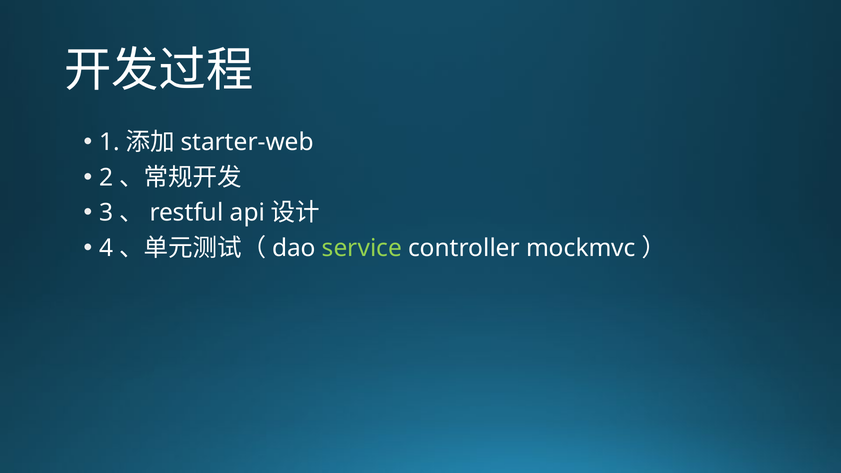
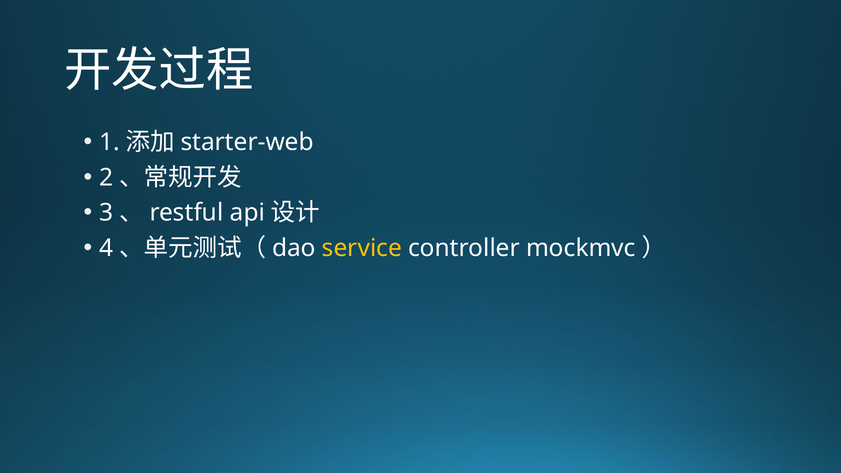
service colour: light green -> yellow (362, 248)
